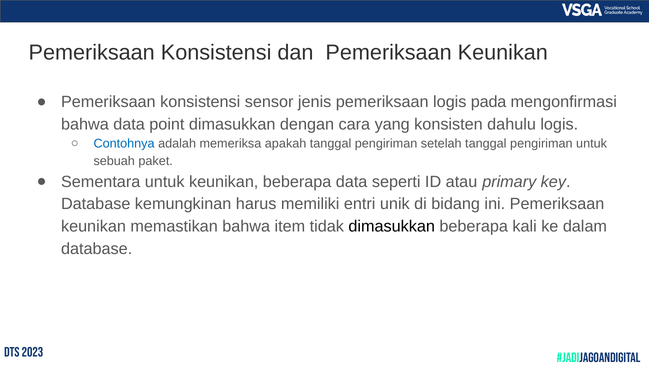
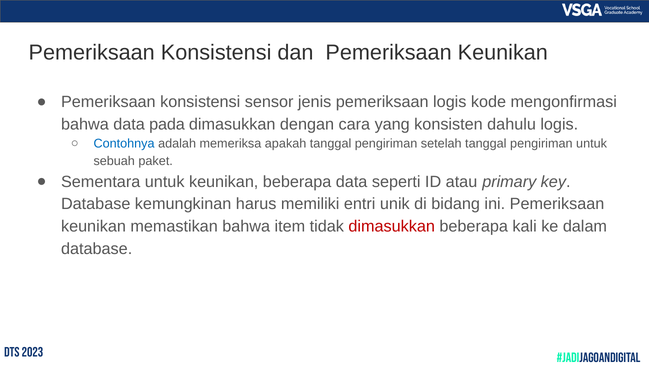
pada: pada -> kode (489, 102)
point: point -> pada (167, 124)
dimasukkan colour: black -> red (392, 226)
